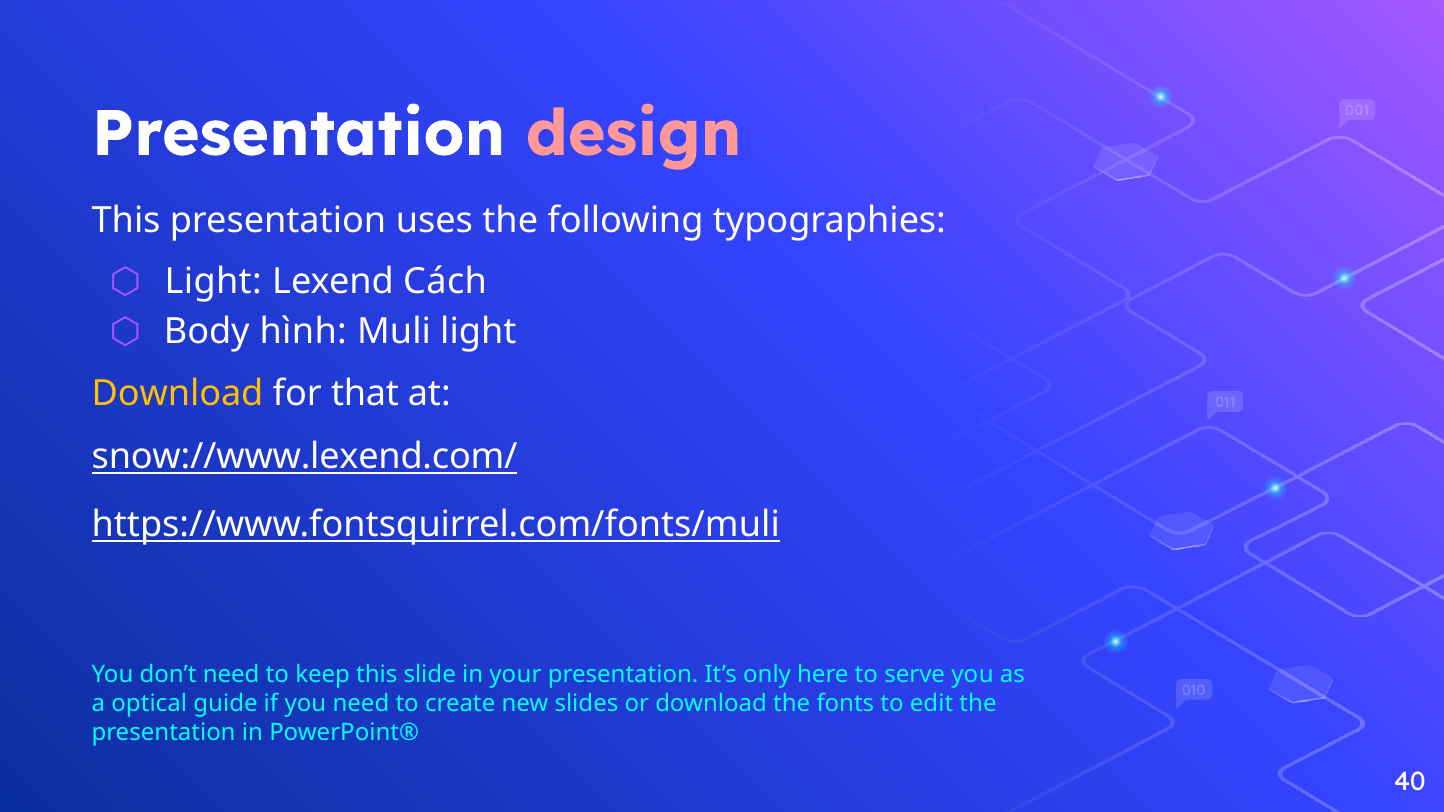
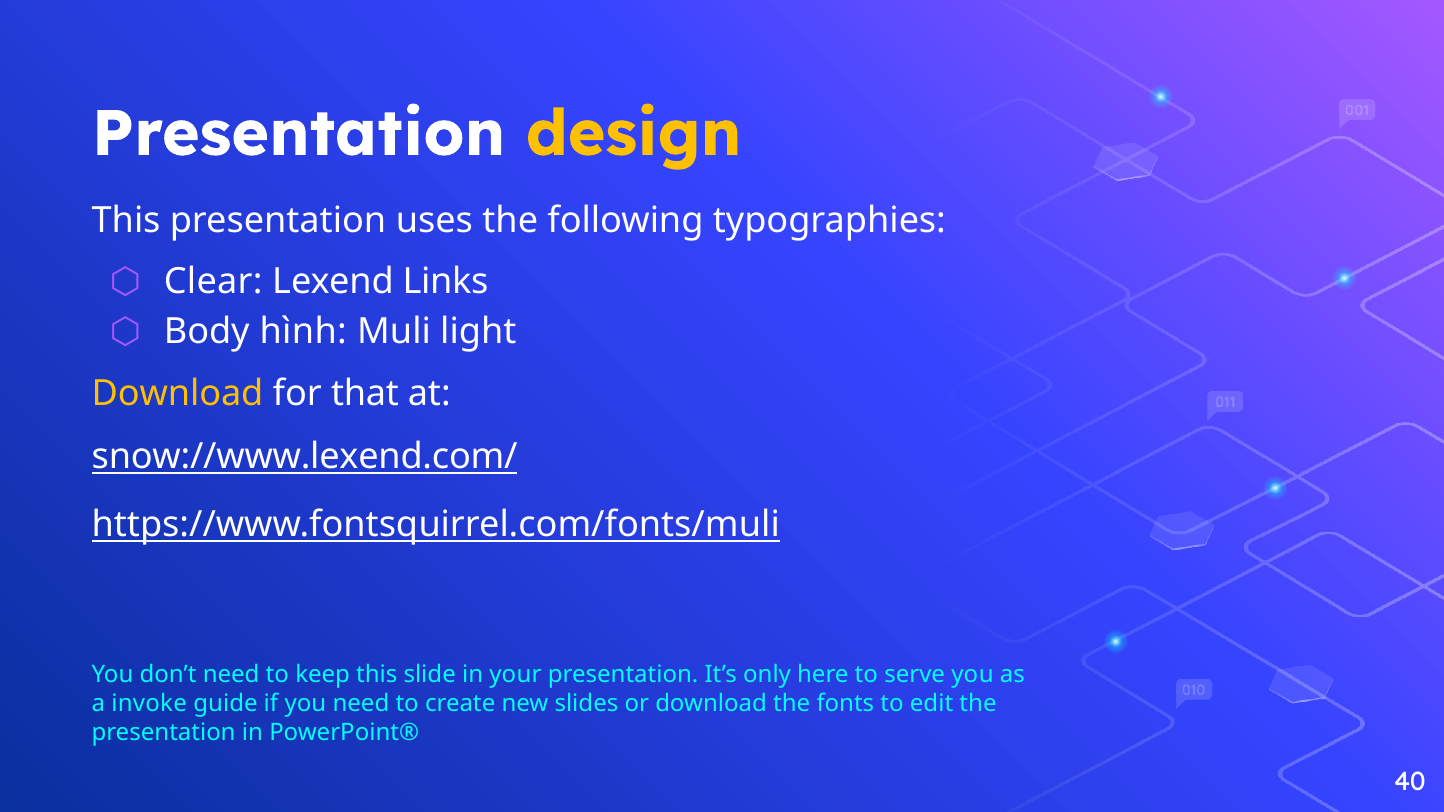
design colour: pink -> yellow (634, 134)
Light: Light -> Clear (213, 282)
Cách: Cách -> Links (445, 282)
optical: optical -> invoke (149, 704)
